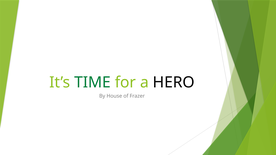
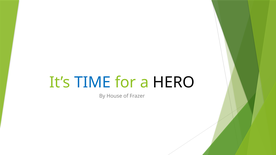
TIME colour: green -> blue (93, 82)
